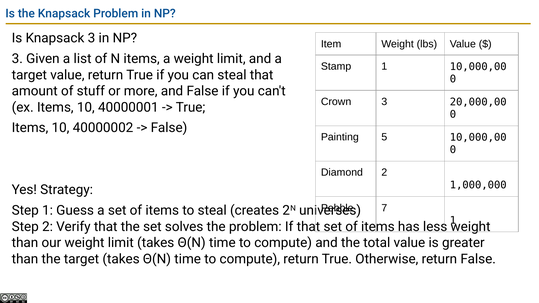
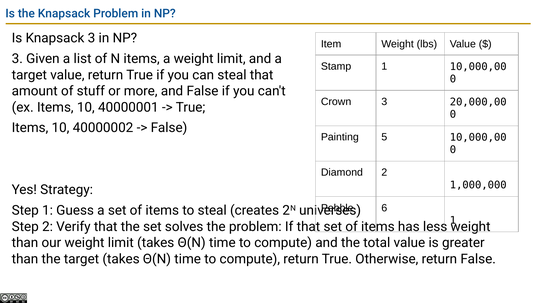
7: 7 -> 6 (384, 208)
